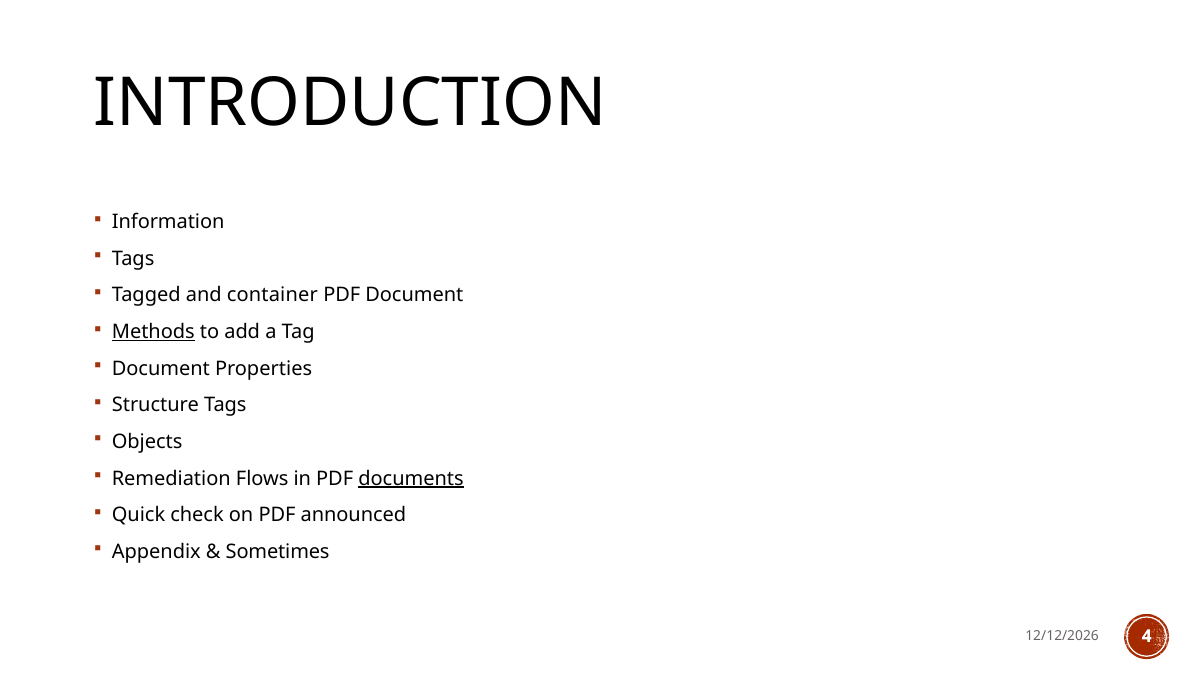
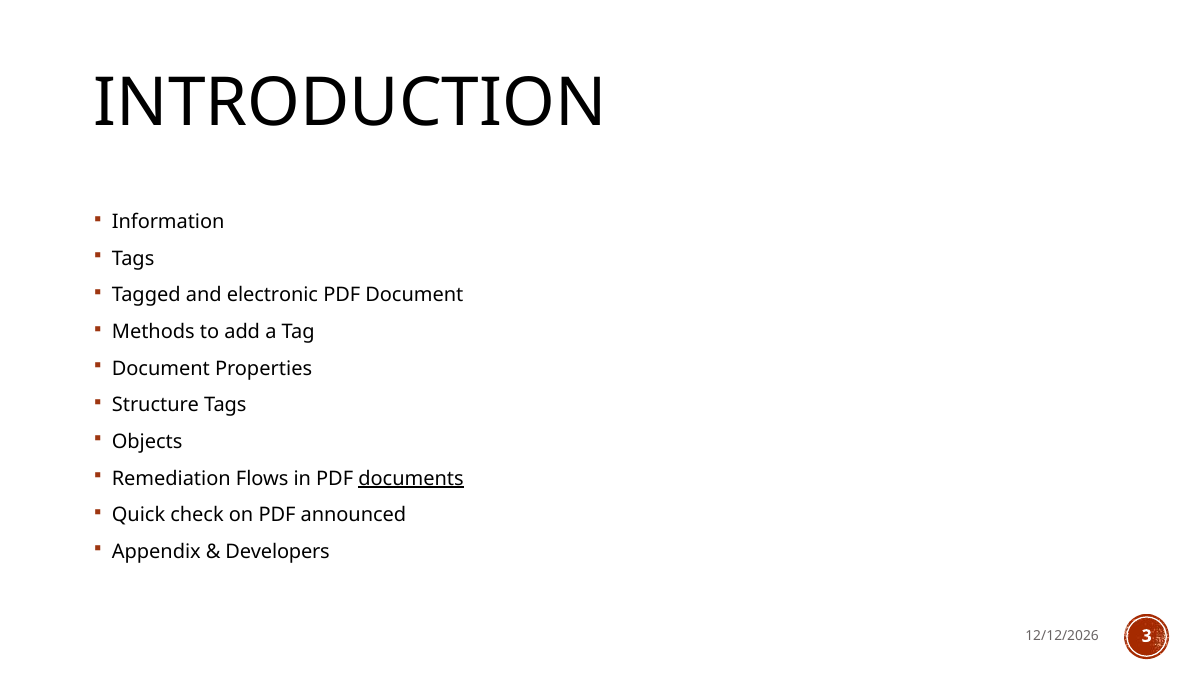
container: container -> electronic (272, 295)
Methods underline: present -> none (153, 332)
Sometimes: Sometimes -> Developers (278, 552)
4: 4 -> 3 (1147, 636)
